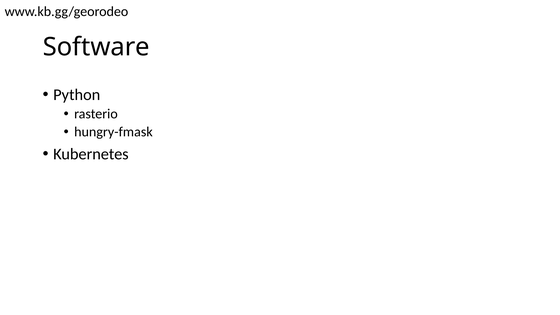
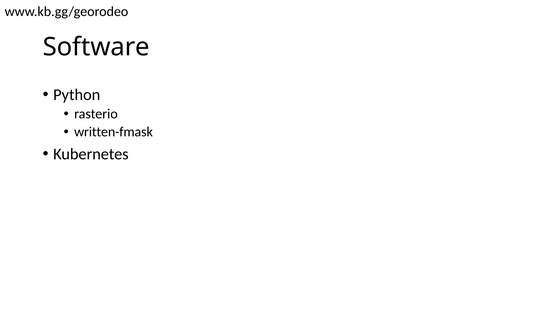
hungry-fmask: hungry-fmask -> written-fmask (114, 132)
